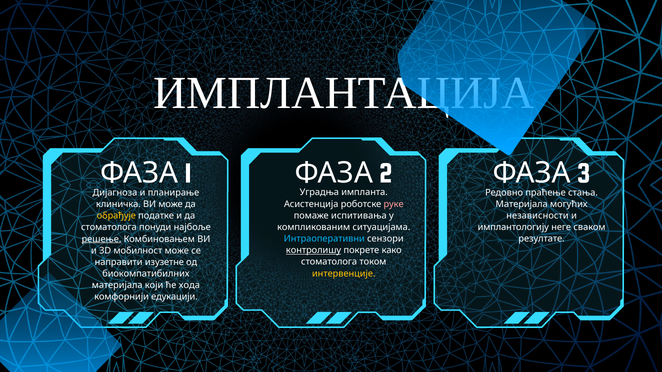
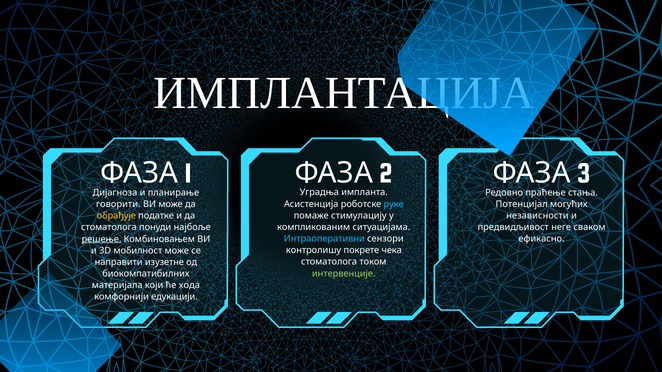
руке colour: pink -> light blue (394, 204)
Материјала: Материјала -> Потенцијал (522, 204)
клиничка: клиничка -> говорити (118, 204)
испитивања: испитивања -> стимулацију (359, 216)
имплантологију: имплантологију -> предвидљивост (513, 227)
резултате: резултате -> ефикасно (542, 239)
контролишу underline: present -> none (314, 251)
како: како -> чека (392, 251)
интервенције colour: yellow -> light green (344, 274)
